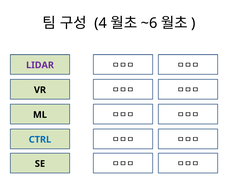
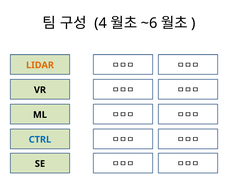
LIDAR colour: purple -> orange (40, 65)
